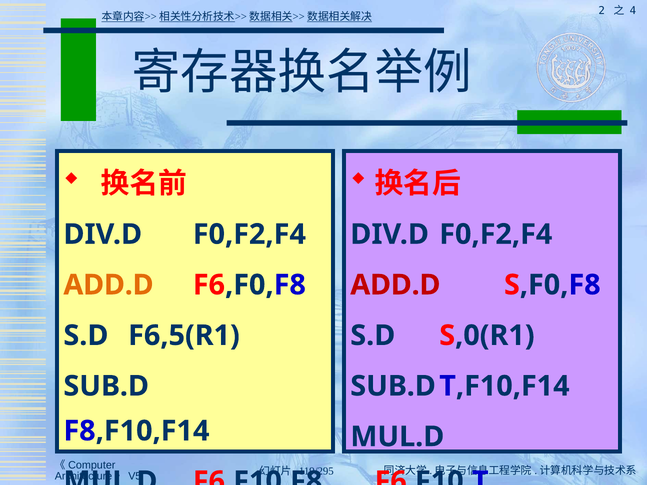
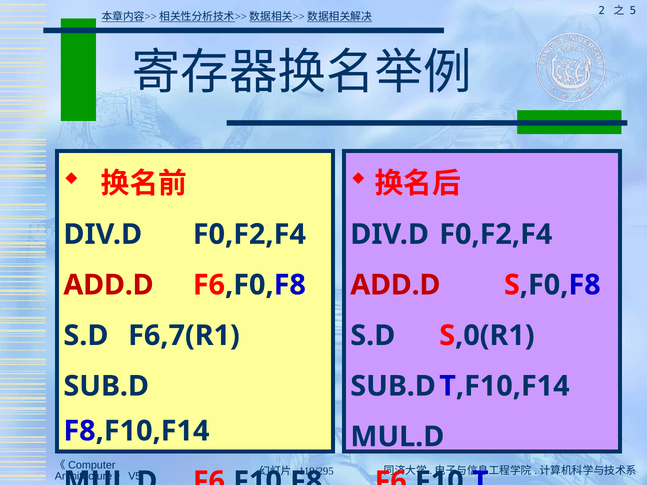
4: 4 -> 5 (633, 11)
ADD.D colour: orange -> red (109, 285)
F6,5(R1: F6,5(R1 -> F6,7(R1 (184, 336)
